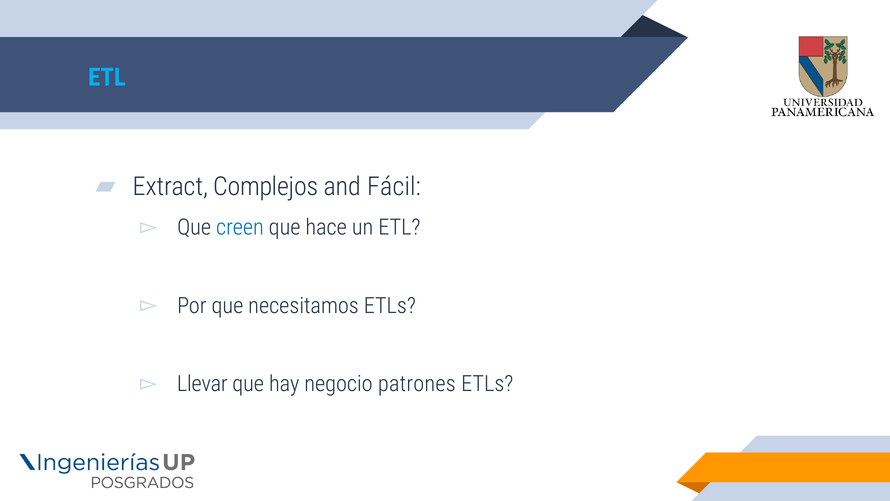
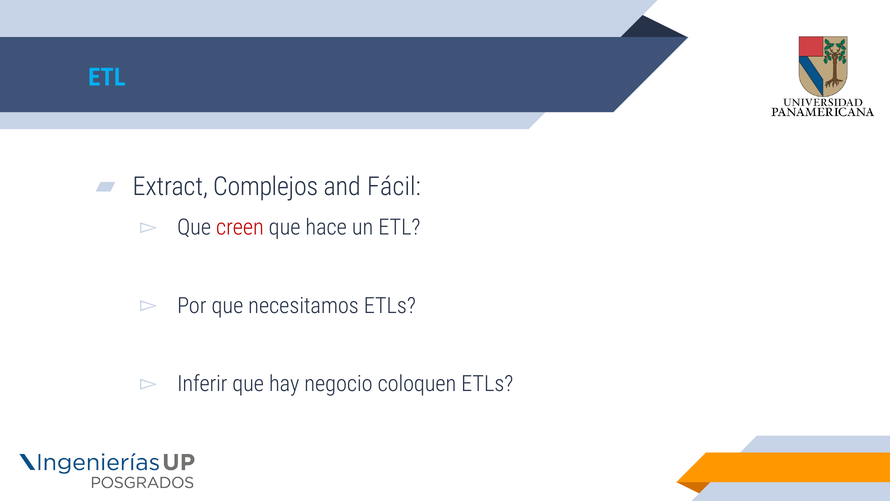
creen colour: blue -> red (240, 227)
Llevar: Llevar -> Inferir (202, 384)
patrones: patrones -> coloquen (417, 384)
